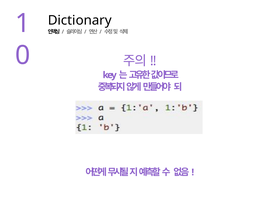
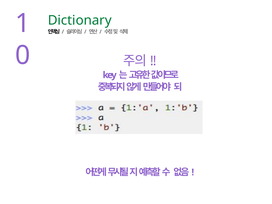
Dictionary colour: black -> green (80, 20)
